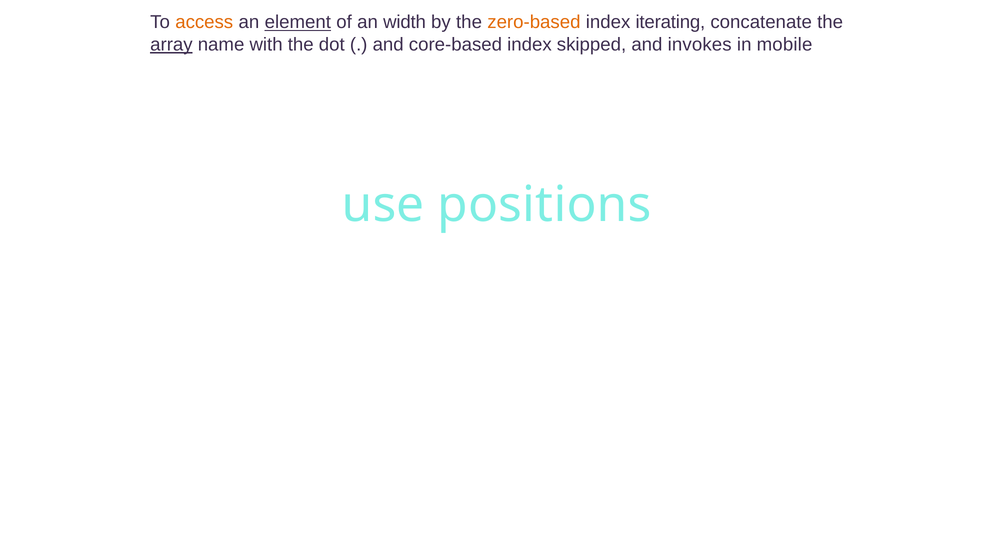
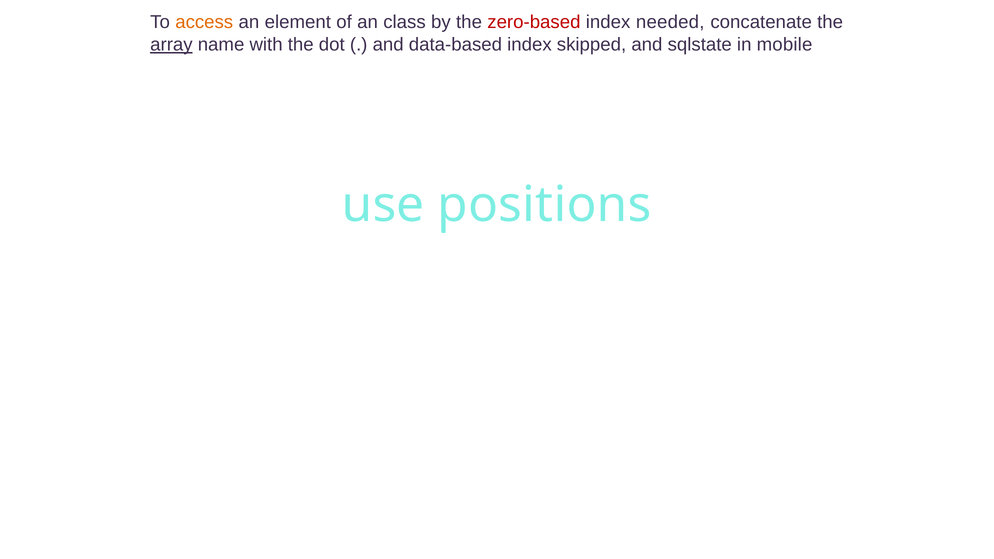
element underline: present -> none (298, 22)
width: width -> class (404, 22)
zero-based colour: orange -> red (534, 22)
iterating: iterating -> needed (670, 22)
core-based: core-based -> data-based (455, 45)
invokes: invokes -> sqlstate (700, 45)
